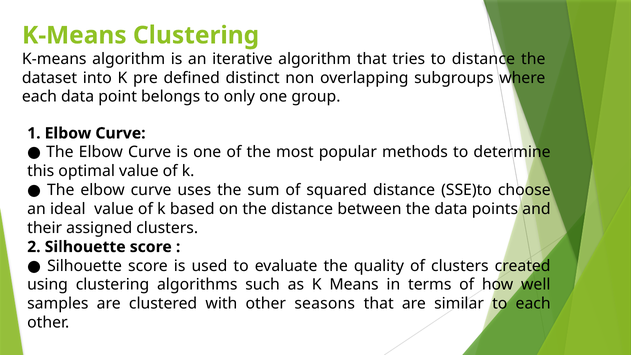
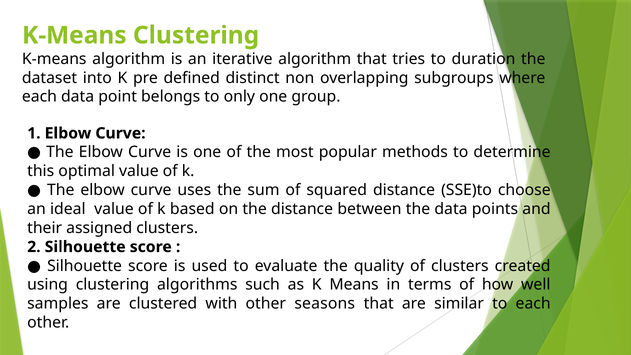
to distance: distance -> duration (484, 59)
